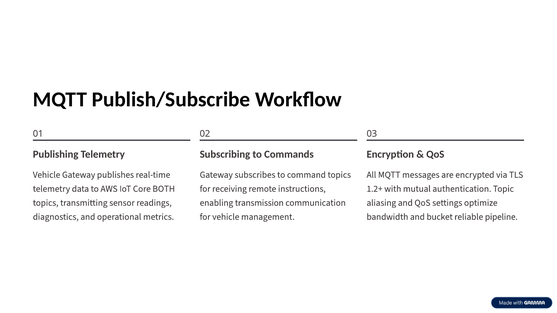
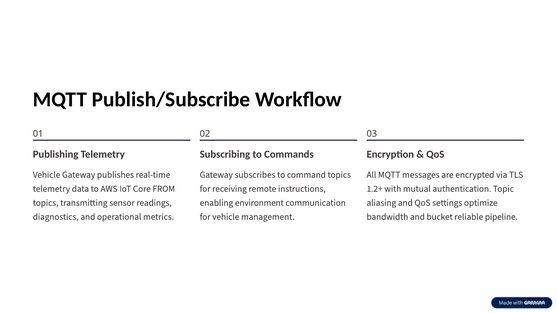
BOTH: BOTH -> FROM (164, 189)
transmission: transmission -> environment (259, 203)
